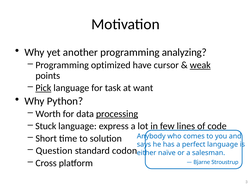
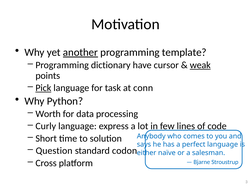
another underline: none -> present (80, 52)
analyzing: analyzing -> template (184, 52)
optimized: optimized -> dictionary (111, 65)
want: want -> conn (143, 88)
processing underline: present -> none (117, 114)
Stuck: Stuck -> Curly (46, 126)
